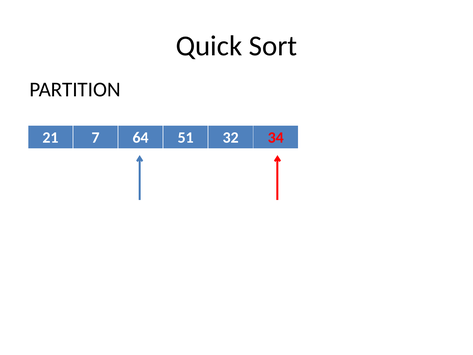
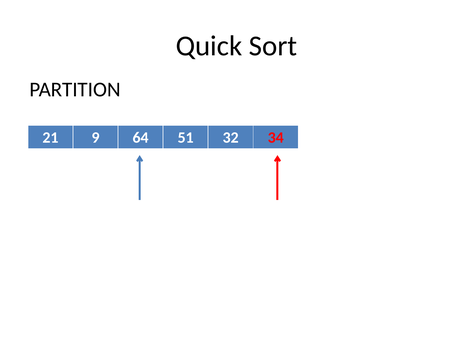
7: 7 -> 9 (95, 137)
